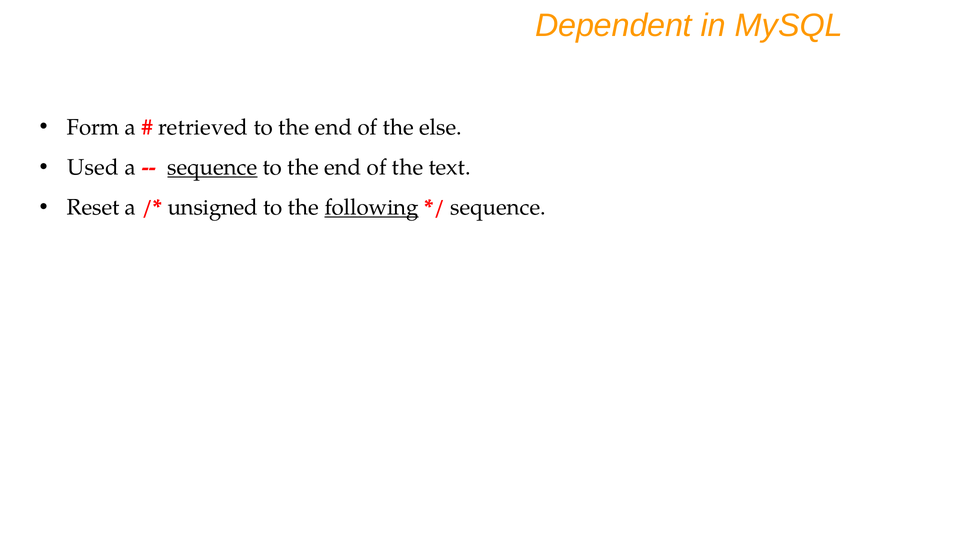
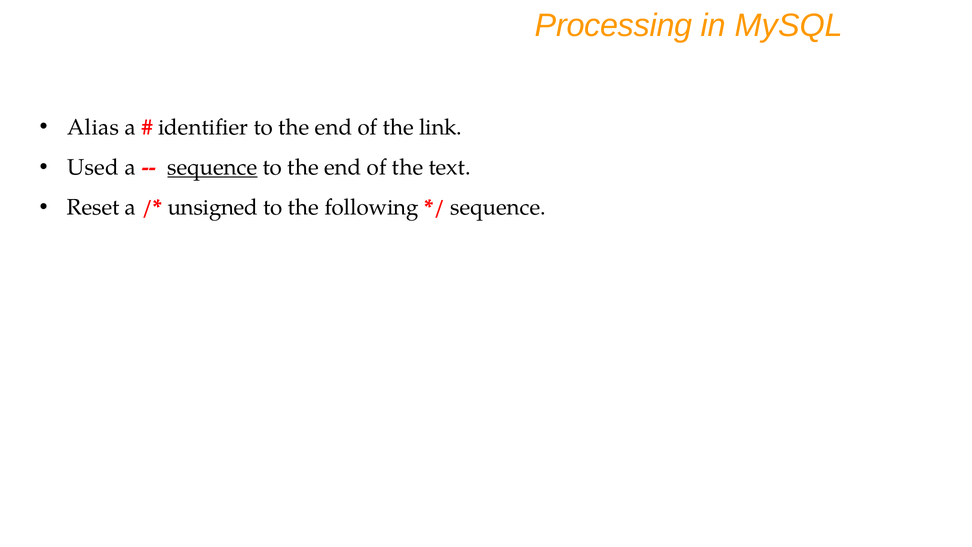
Dependent: Dependent -> Processing (614, 25)
Form: Form -> Alias (93, 127)
retrieved: retrieved -> identifier (203, 127)
else: else -> link (441, 127)
following underline: present -> none (372, 207)
